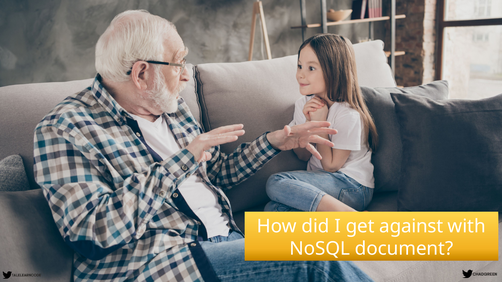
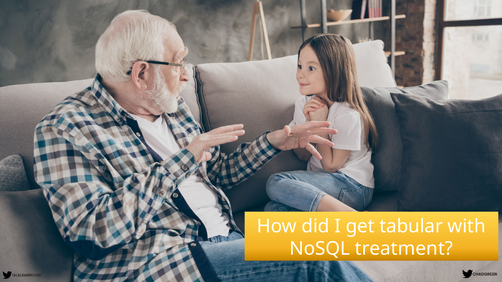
against: against -> tabular (411, 226)
document: document -> treatment (404, 249)
